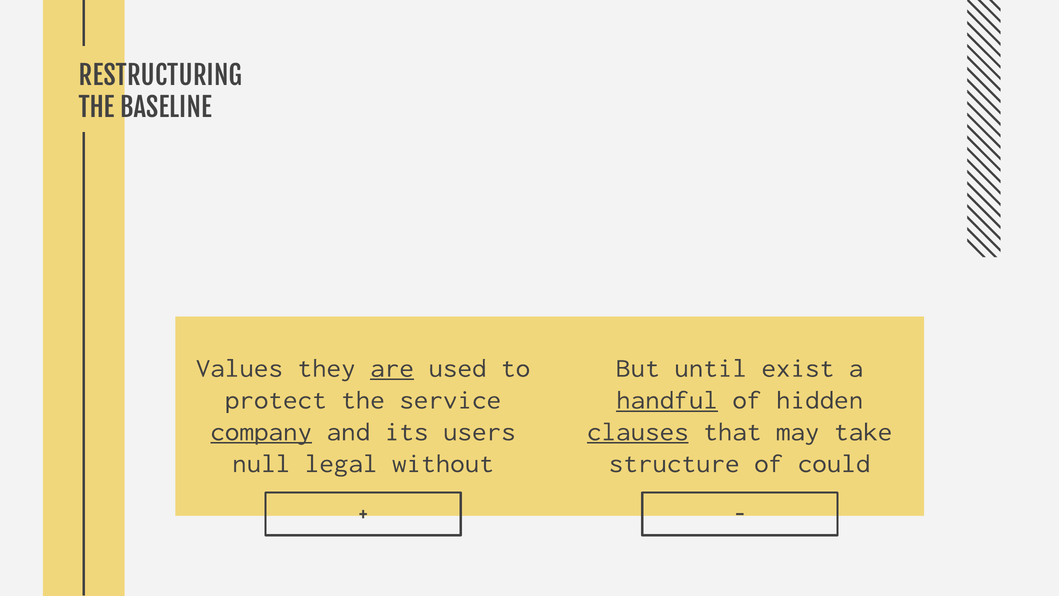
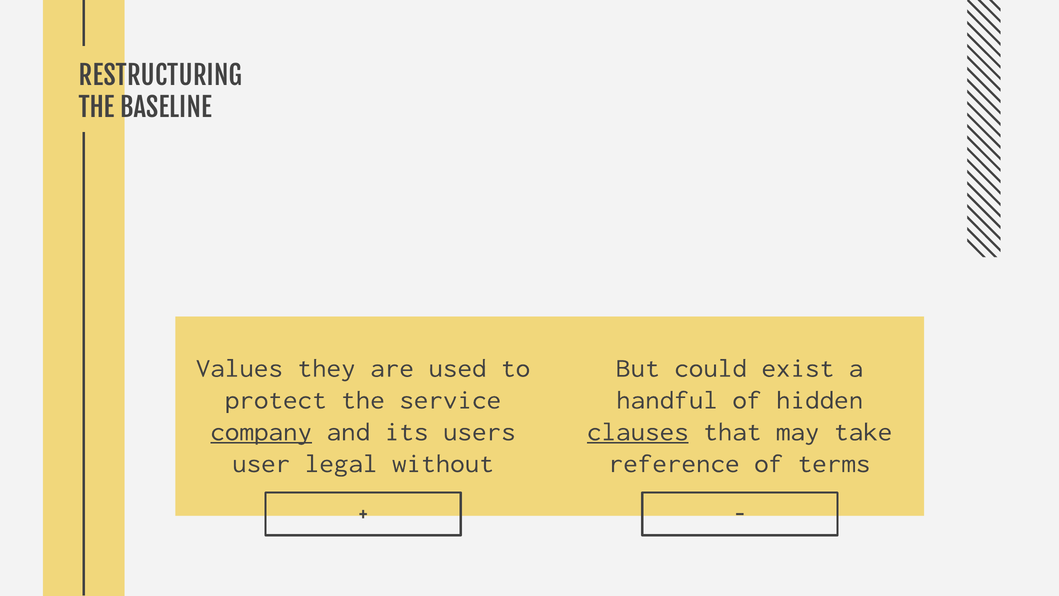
are underline: present -> none (392, 368)
until: until -> could (711, 368)
handful underline: present -> none (667, 400)
null: null -> user (261, 463)
structure: structure -> reference (674, 463)
could: could -> terms (834, 463)
